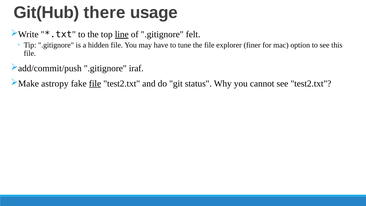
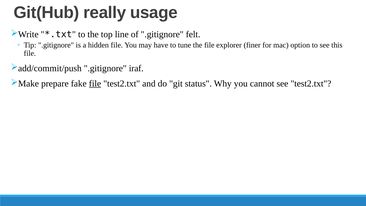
there: there -> really (105, 13)
line underline: present -> none (122, 34)
astropy: astropy -> prepare (55, 84)
